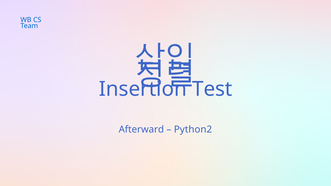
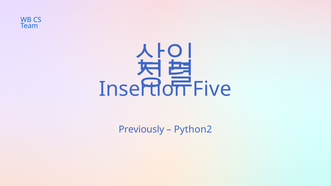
Test: Test -> Five (212, 89)
Afterward: Afterward -> Previously (141, 130)
